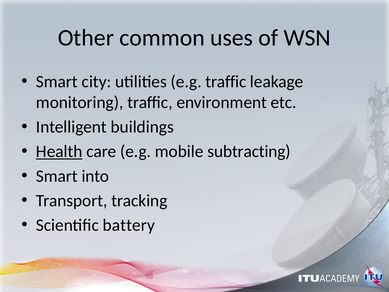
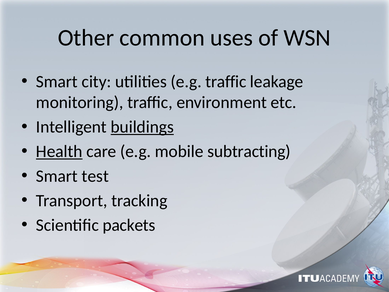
buildings underline: none -> present (142, 127)
into: into -> test (95, 176)
battery: battery -> packets (129, 225)
